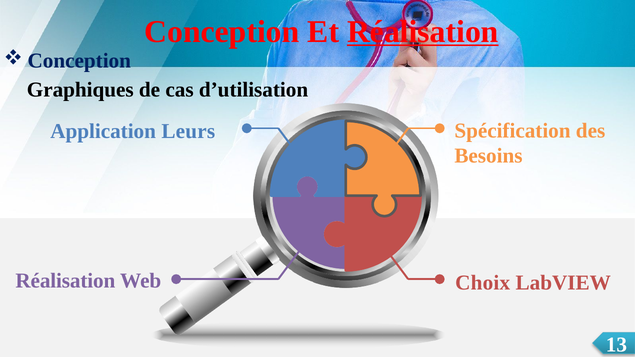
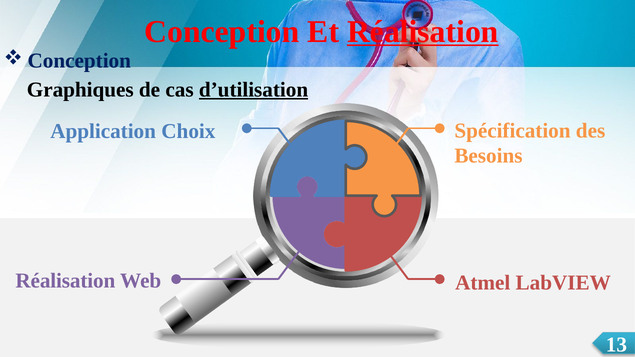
d’utilisation underline: none -> present (254, 90)
Leurs: Leurs -> Choix (188, 131)
Choix: Choix -> Atmel (483, 283)
